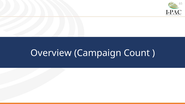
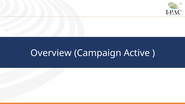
Count: Count -> Active (137, 53)
